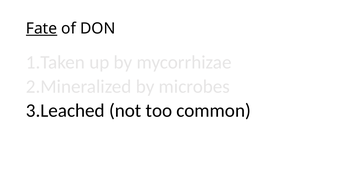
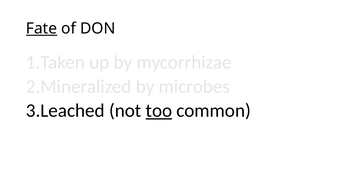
too underline: none -> present (159, 111)
